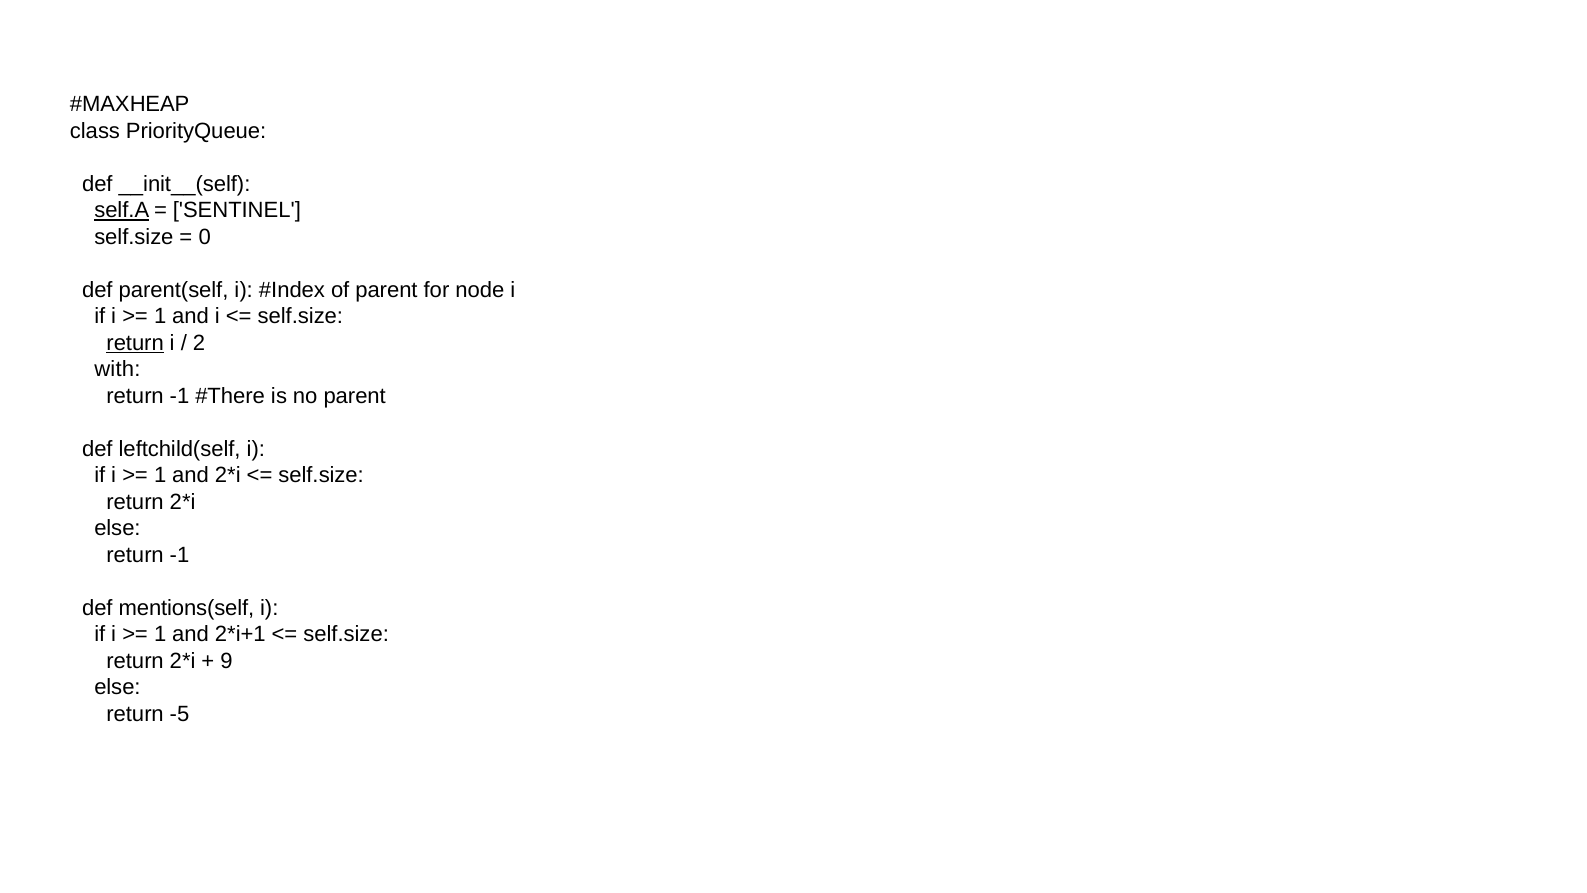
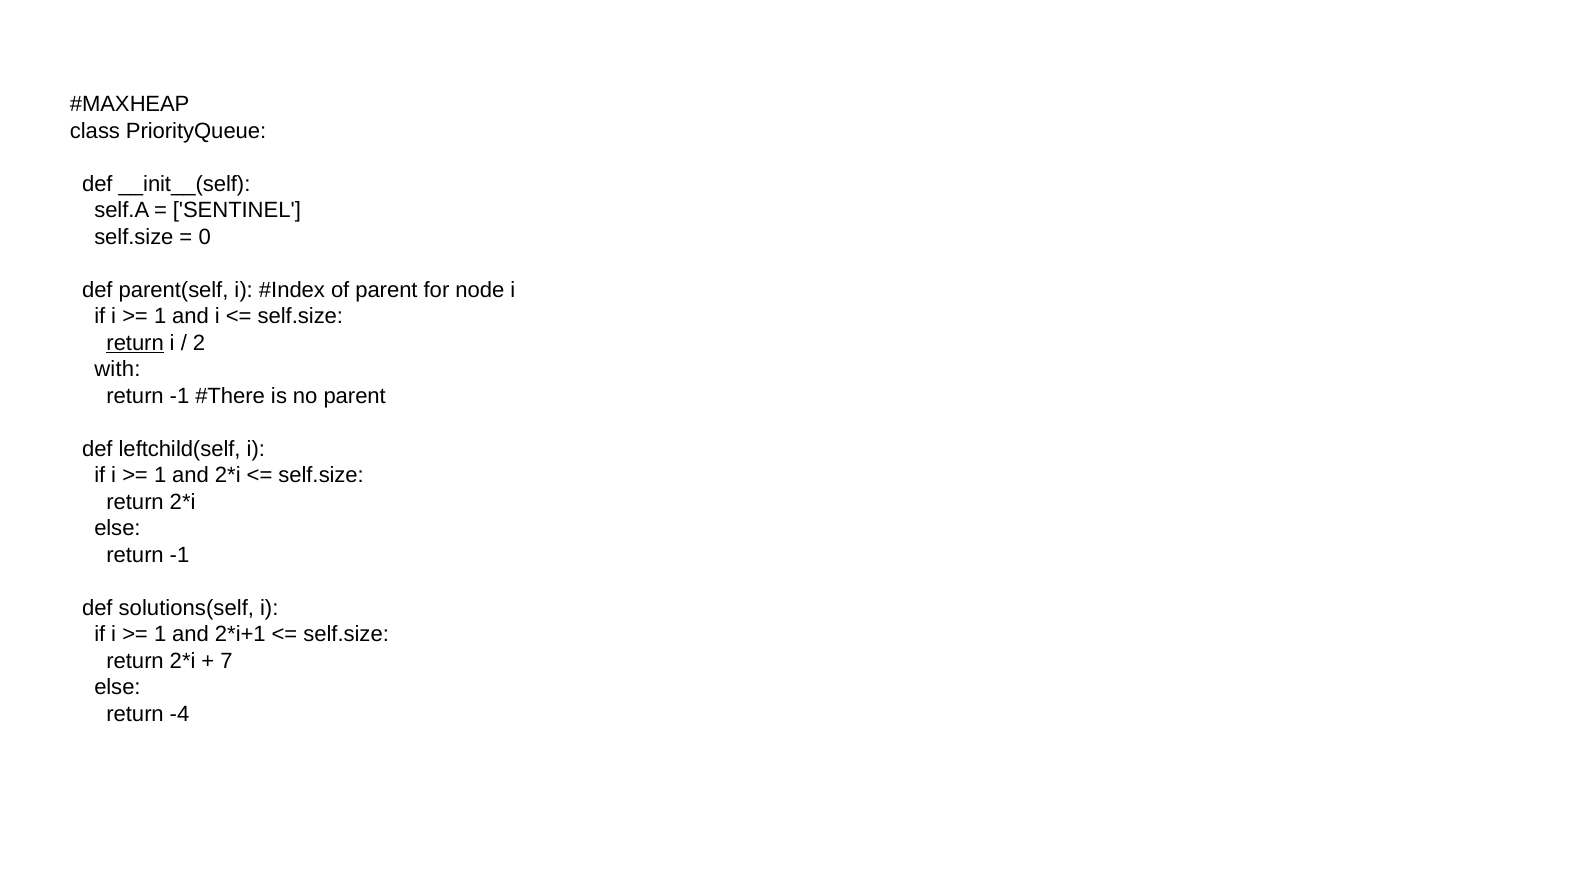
self.A underline: present -> none (122, 210)
mentions(self: mentions(self -> solutions(self (186, 608)
9: 9 -> 7 (227, 661)
-5: -5 -> -4 (180, 714)
